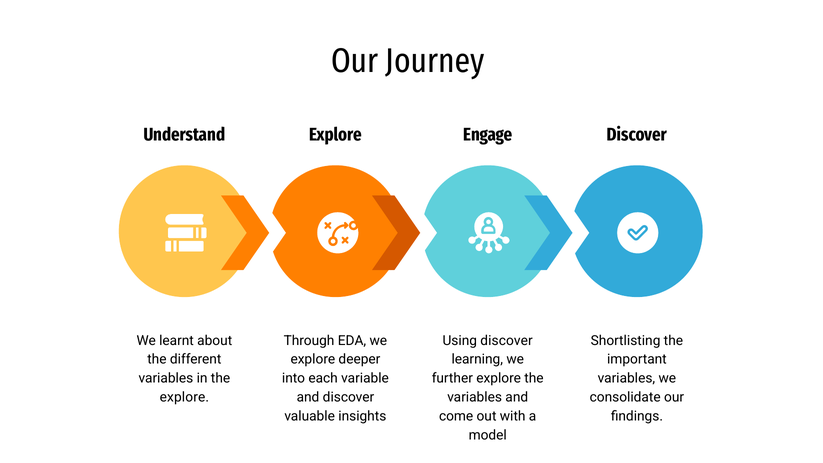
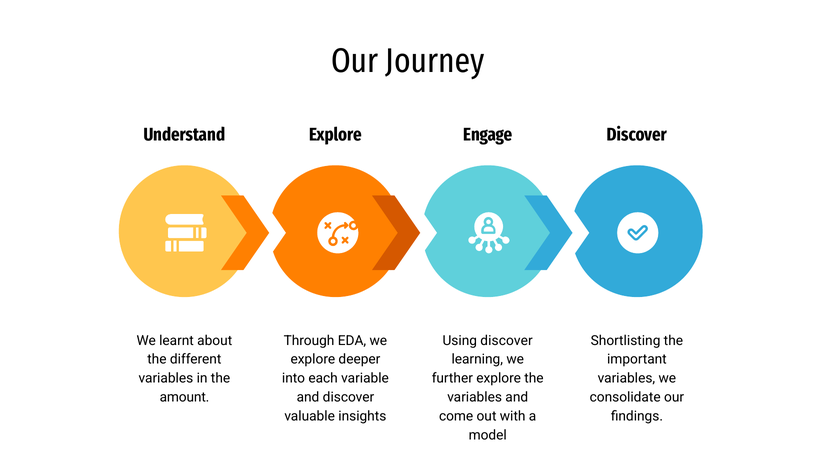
explore: explore -> amount (185, 397)
